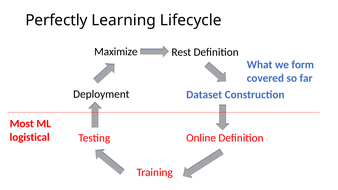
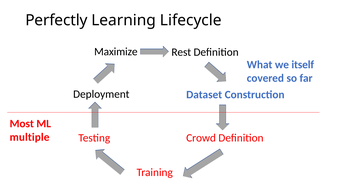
form: form -> itself (303, 65)
logistical: logistical -> multiple (30, 137)
Online: Online -> Crowd (201, 138)
